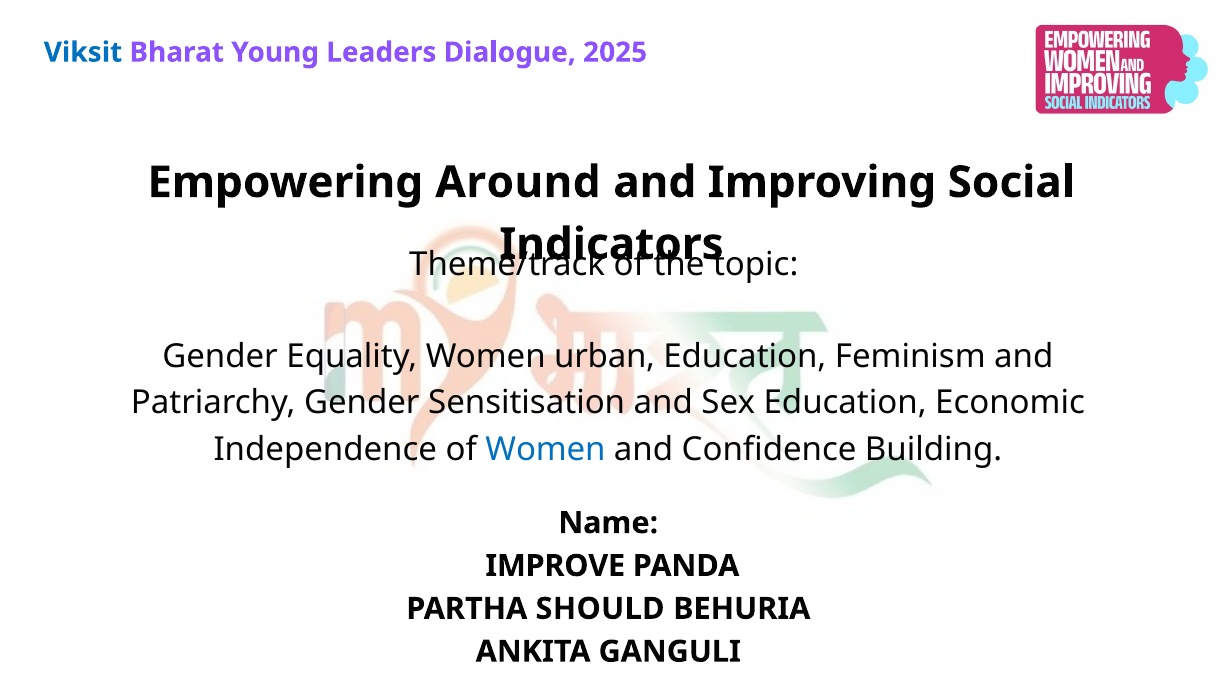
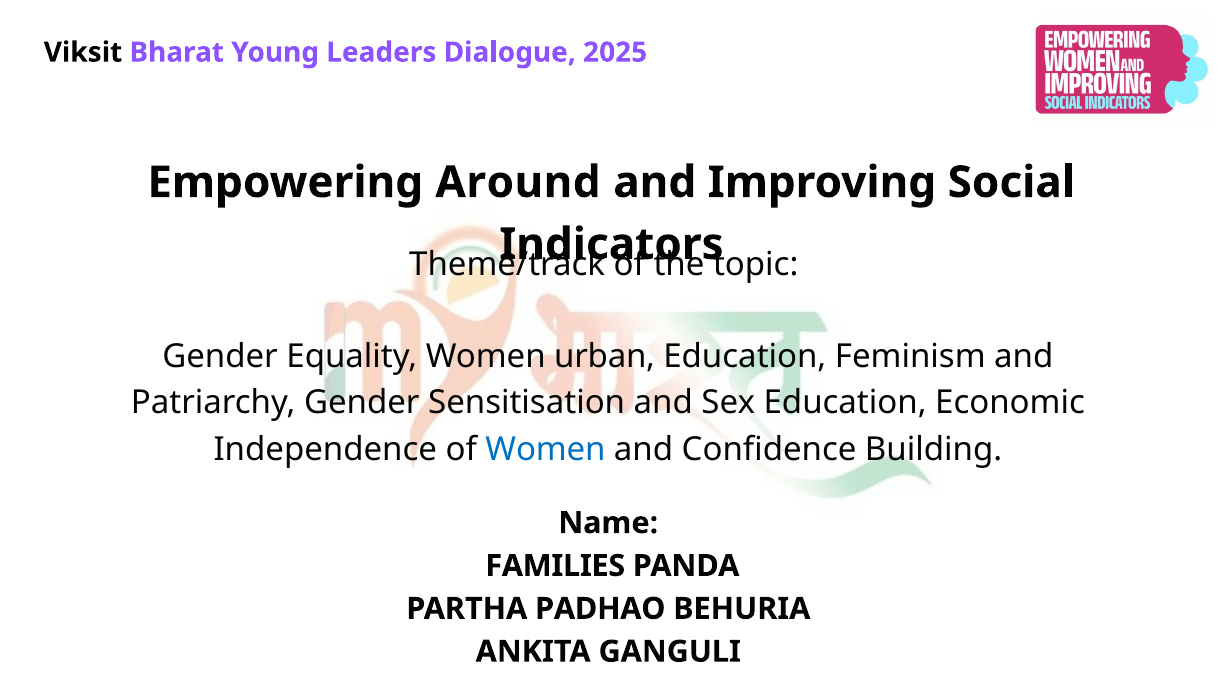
Viksit colour: blue -> black (83, 52)
IMPROVE: IMPROVE -> FAMILIES (555, 566)
SHOULD: SHOULD -> PADHAO (600, 609)
